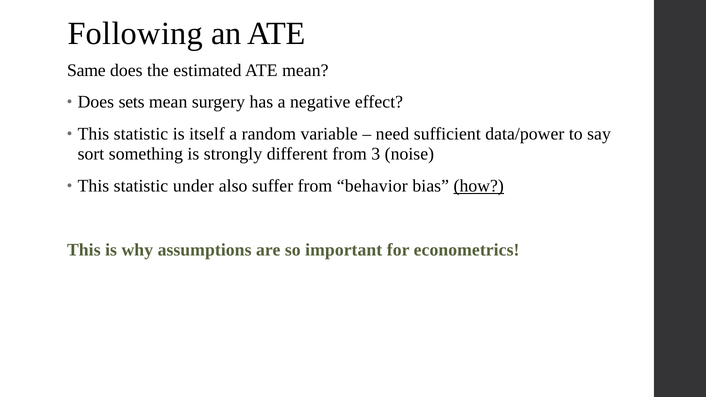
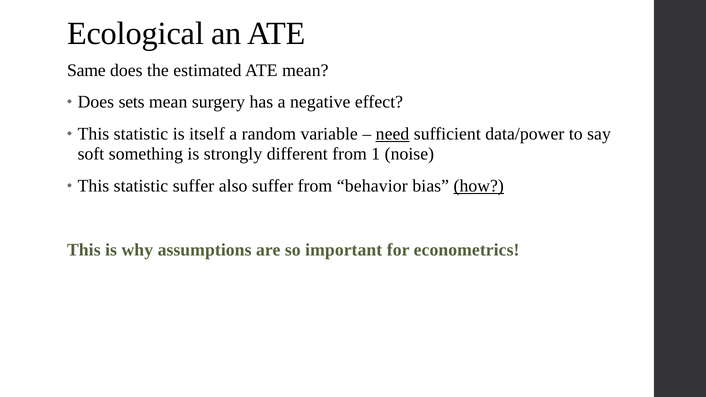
Following: Following -> Ecological (136, 34)
need underline: none -> present (392, 134)
sort: sort -> soft (91, 154)
3: 3 -> 1 (376, 154)
statistic under: under -> suffer (193, 186)
